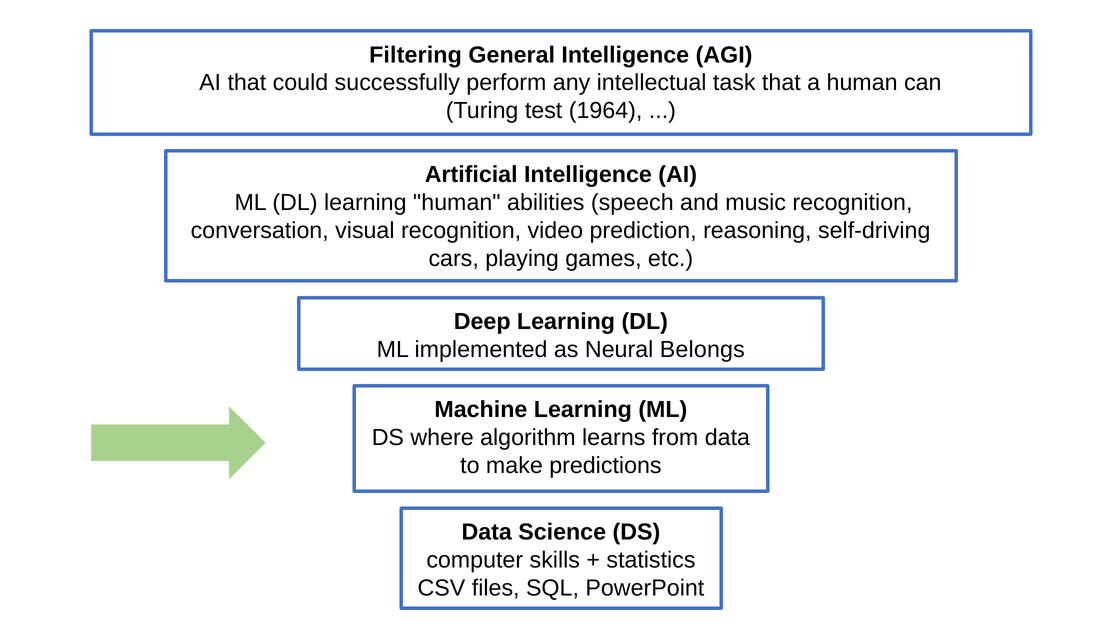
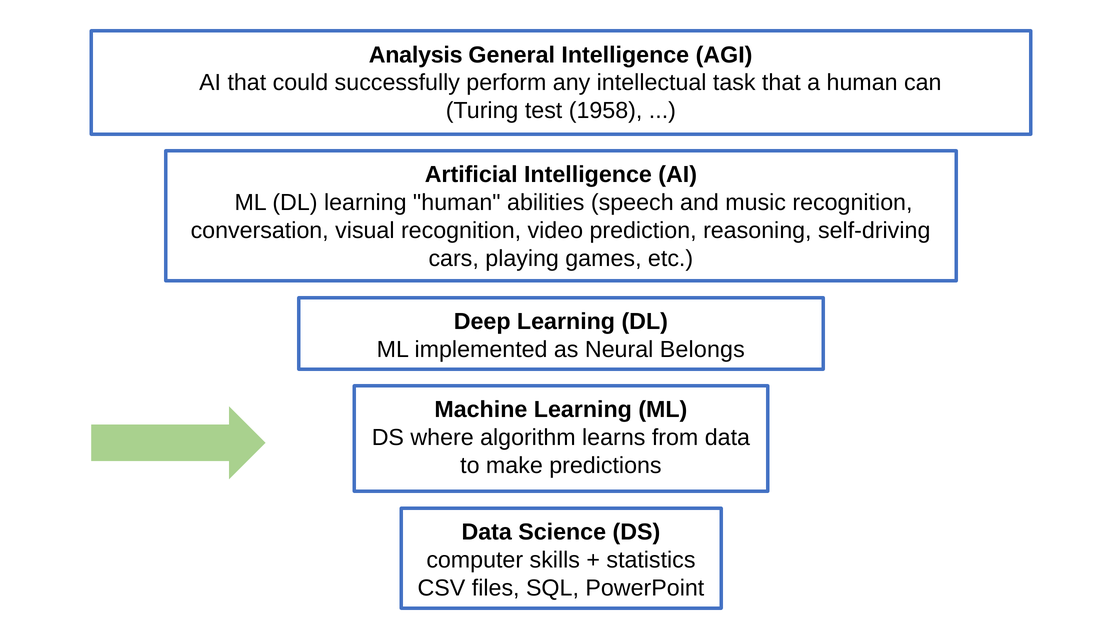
Filtering: Filtering -> Analysis (416, 55)
1964: 1964 -> 1958 (606, 111)
